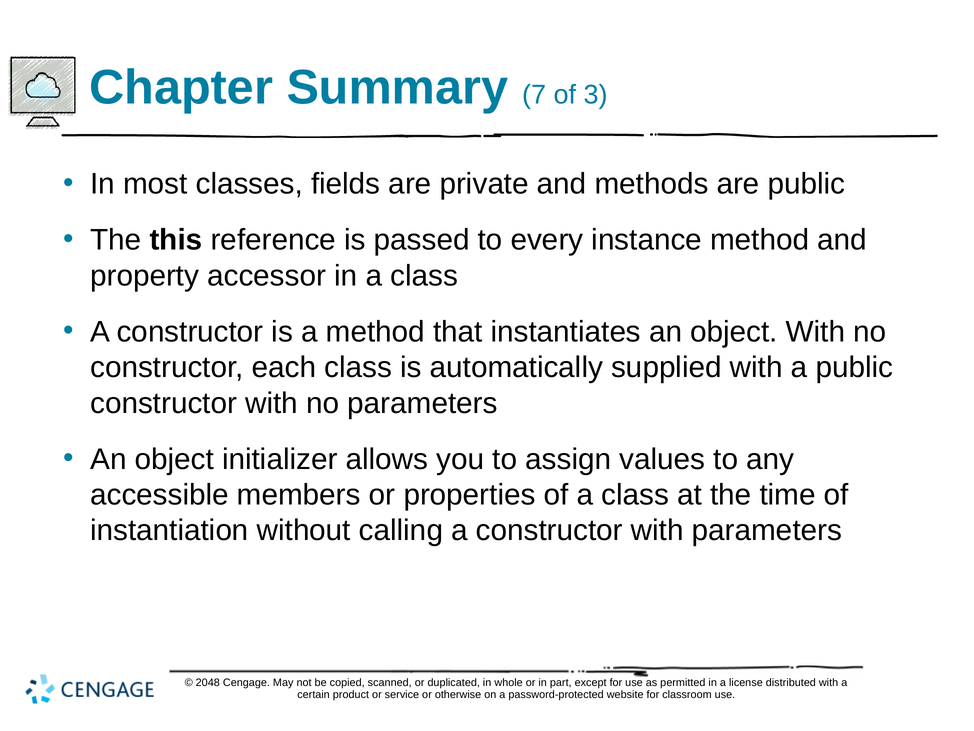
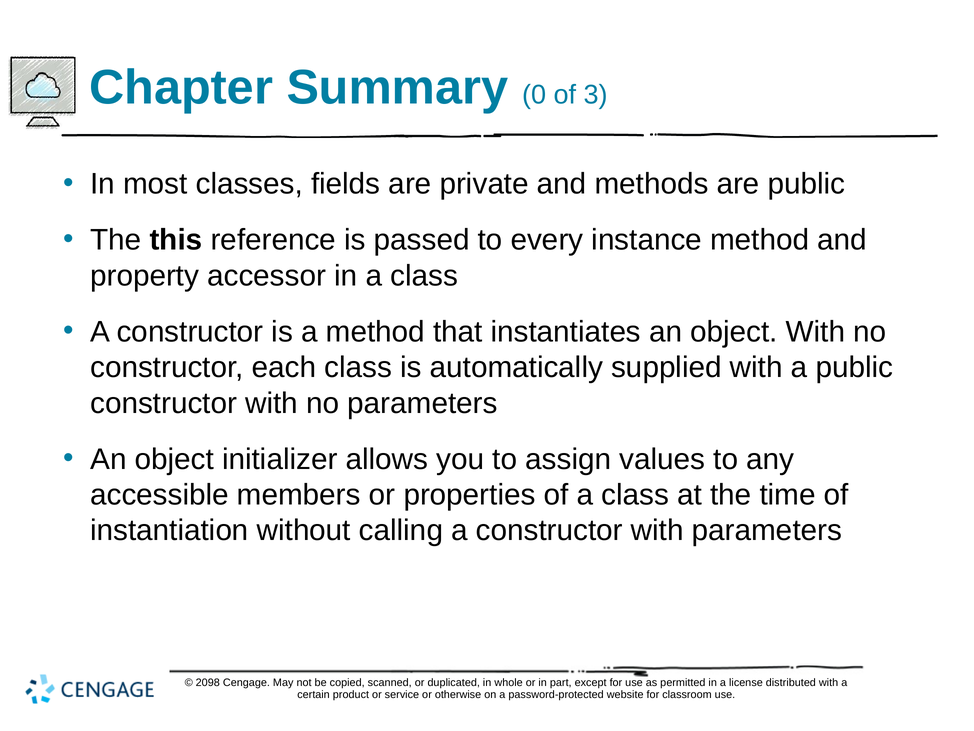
7: 7 -> 0 (534, 95)
2048: 2048 -> 2098 (208, 682)
